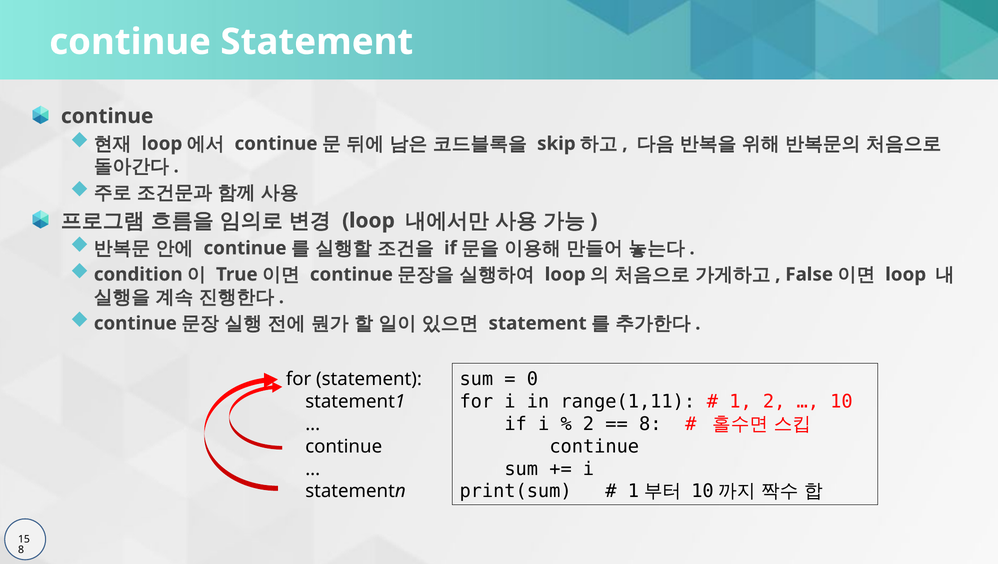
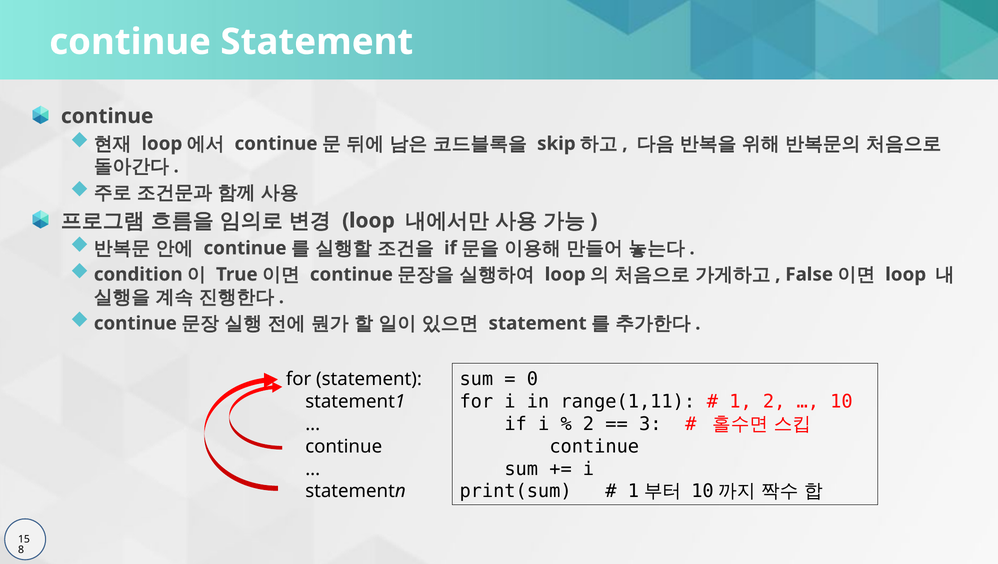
8: 8 -> 3 (650, 424)
